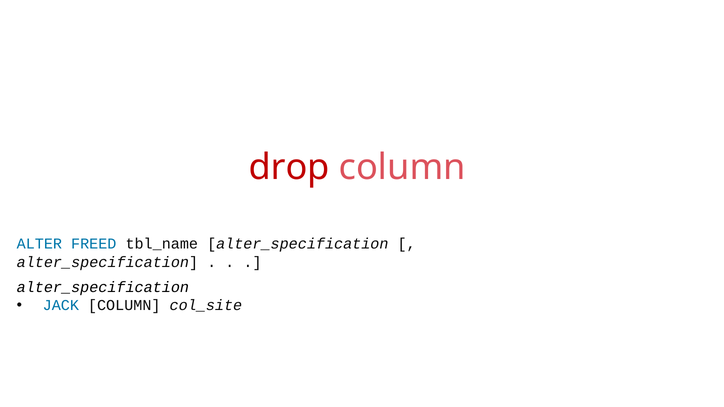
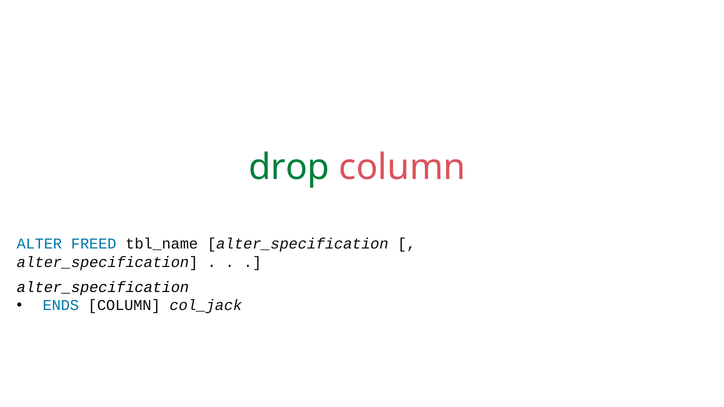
drop colour: red -> green (289, 167)
JACK: JACK -> ENDS (61, 306)
col_site: col_site -> col_jack (206, 306)
